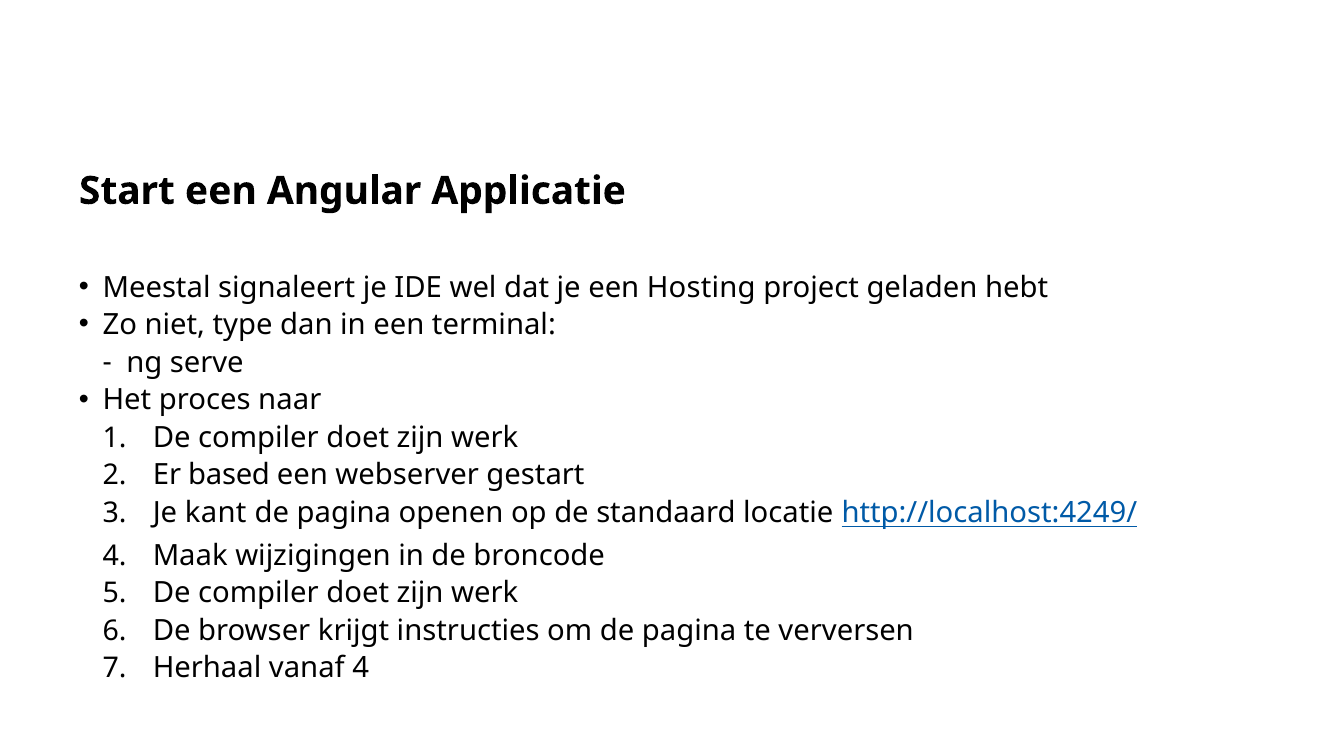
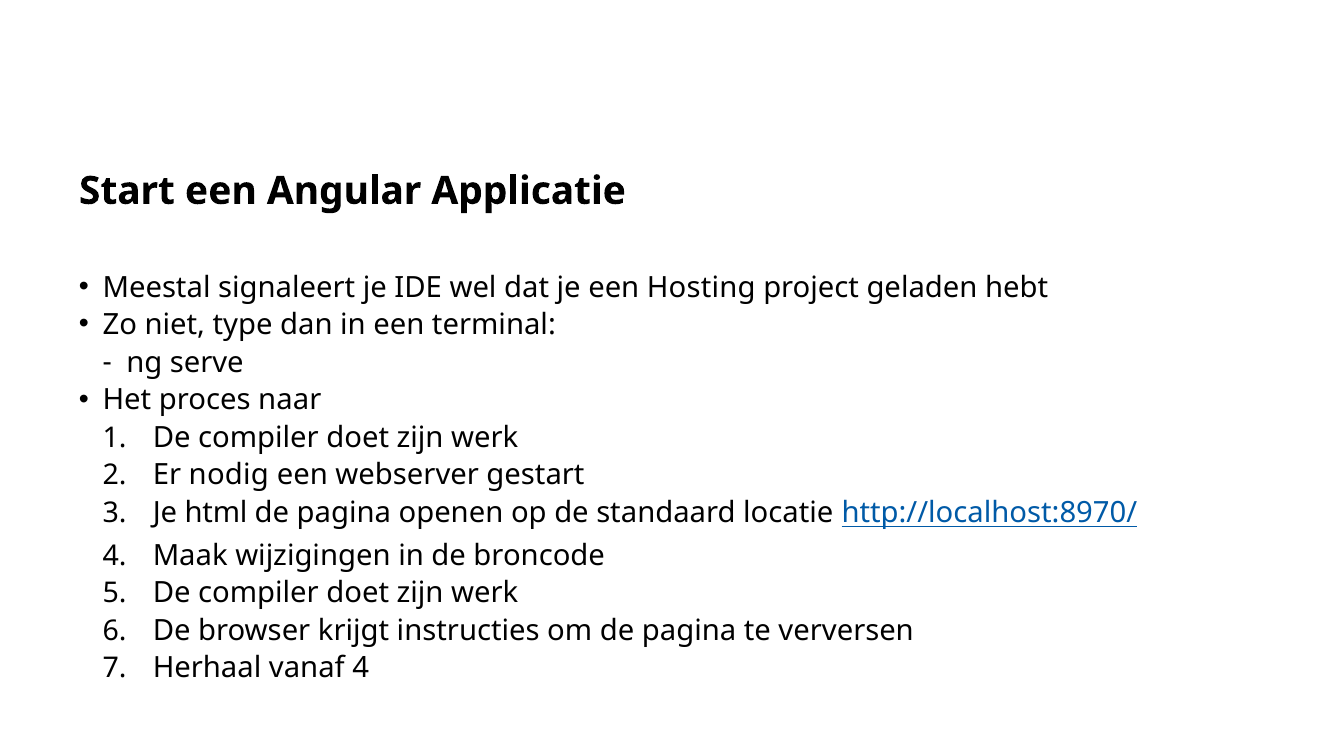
based: based -> nodig (229, 475)
kant: kant -> html (216, 513)
http://localhost:4249/: http://localhost:4249/ -> http://localhost:8970/ (989, 513)
